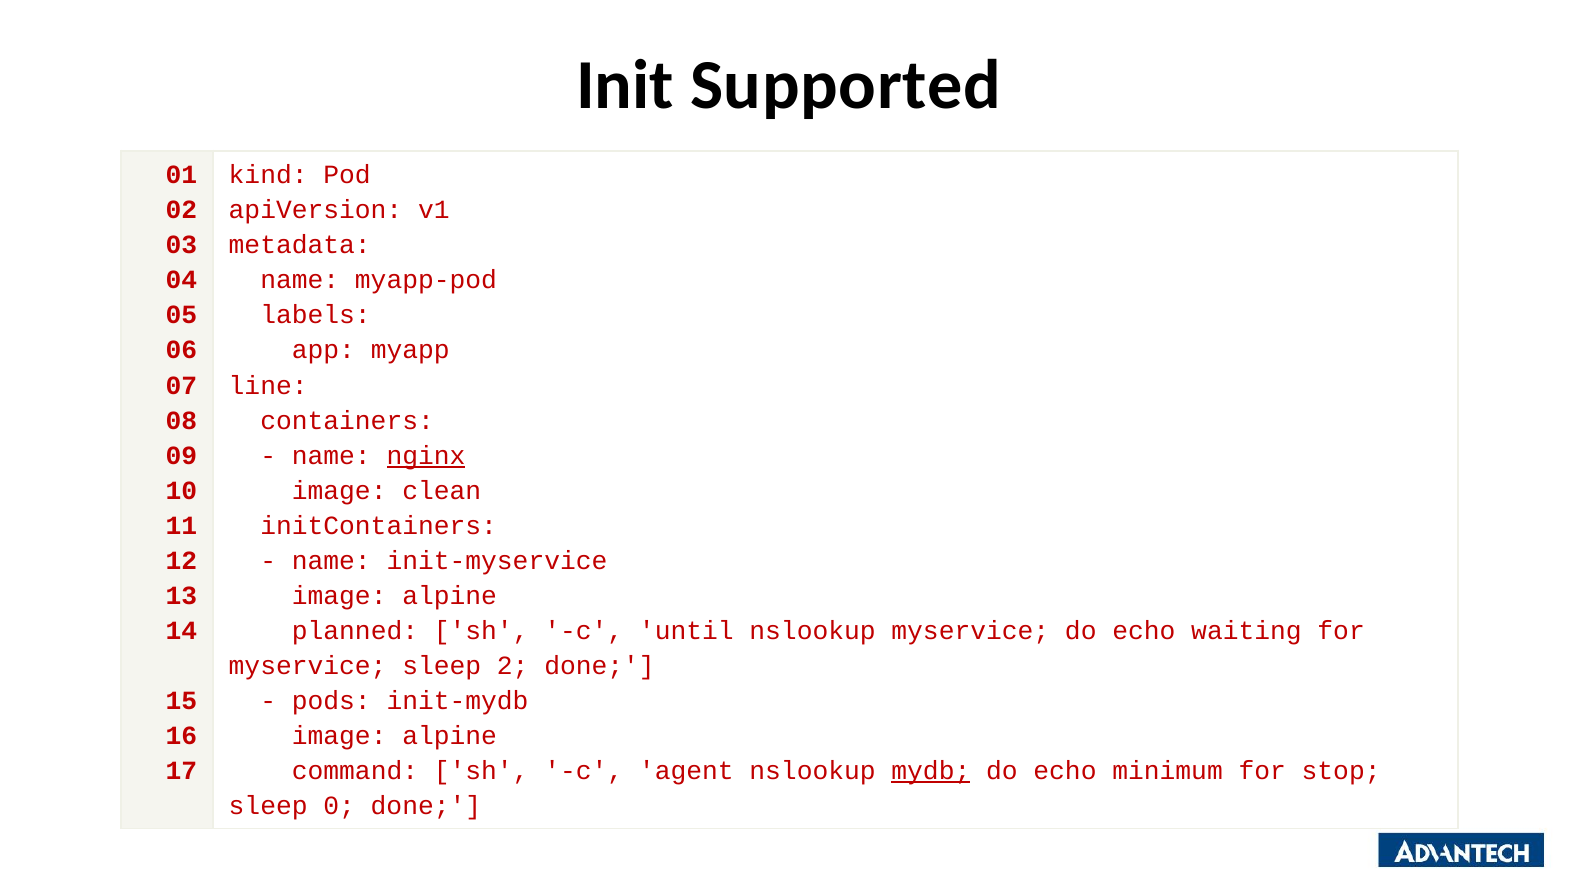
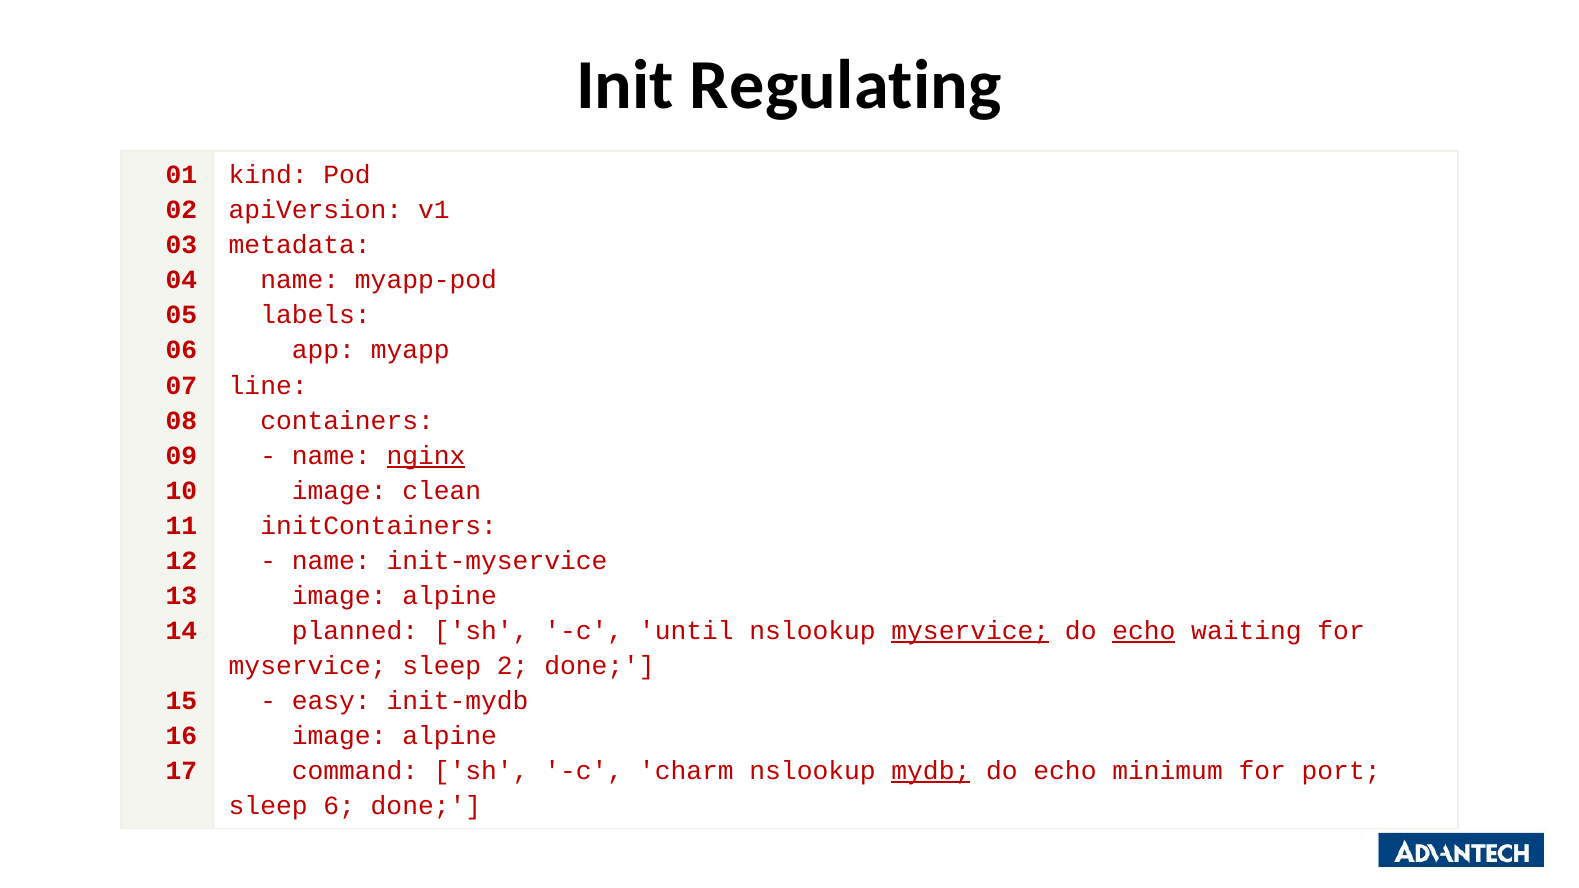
Supported: Supported -> Regulating (846, 86)
myservice underline: none -> present (970, 631)
echo underline: none -> present (1144, 631)
pods: pods -> easy (331, 701)
agent: agent -> charm (686, 771)
stop: stop -> port (1341, 771)
0: 0 -> 6 (339, 806)
